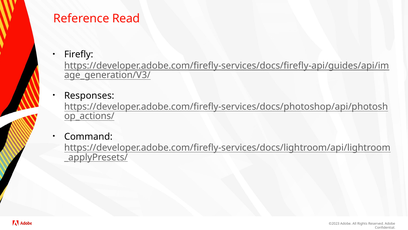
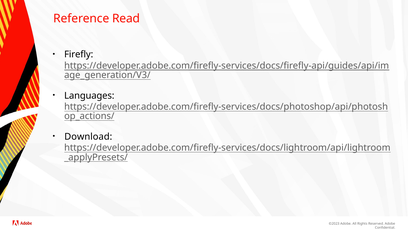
Responses: Responses -> Languages (89, 95)
Command: Command -> Download (88, 136)
